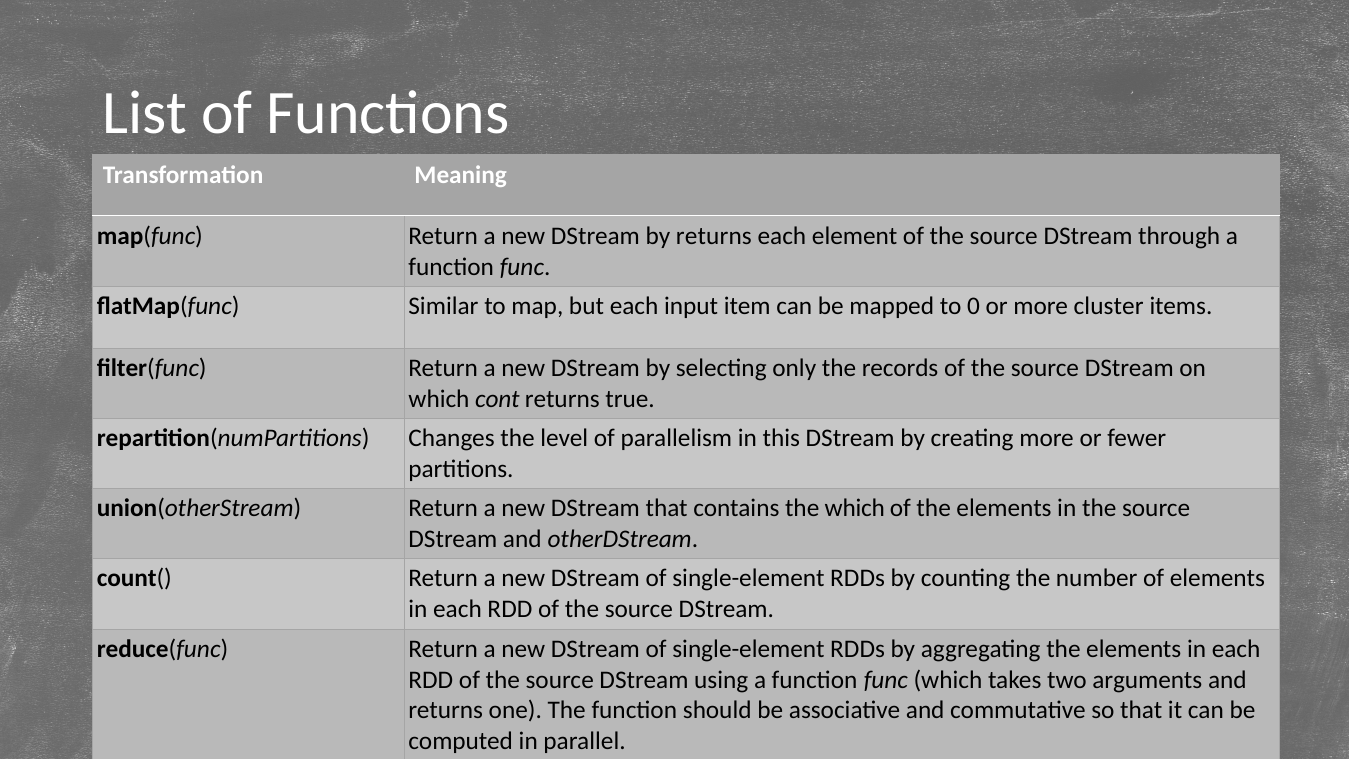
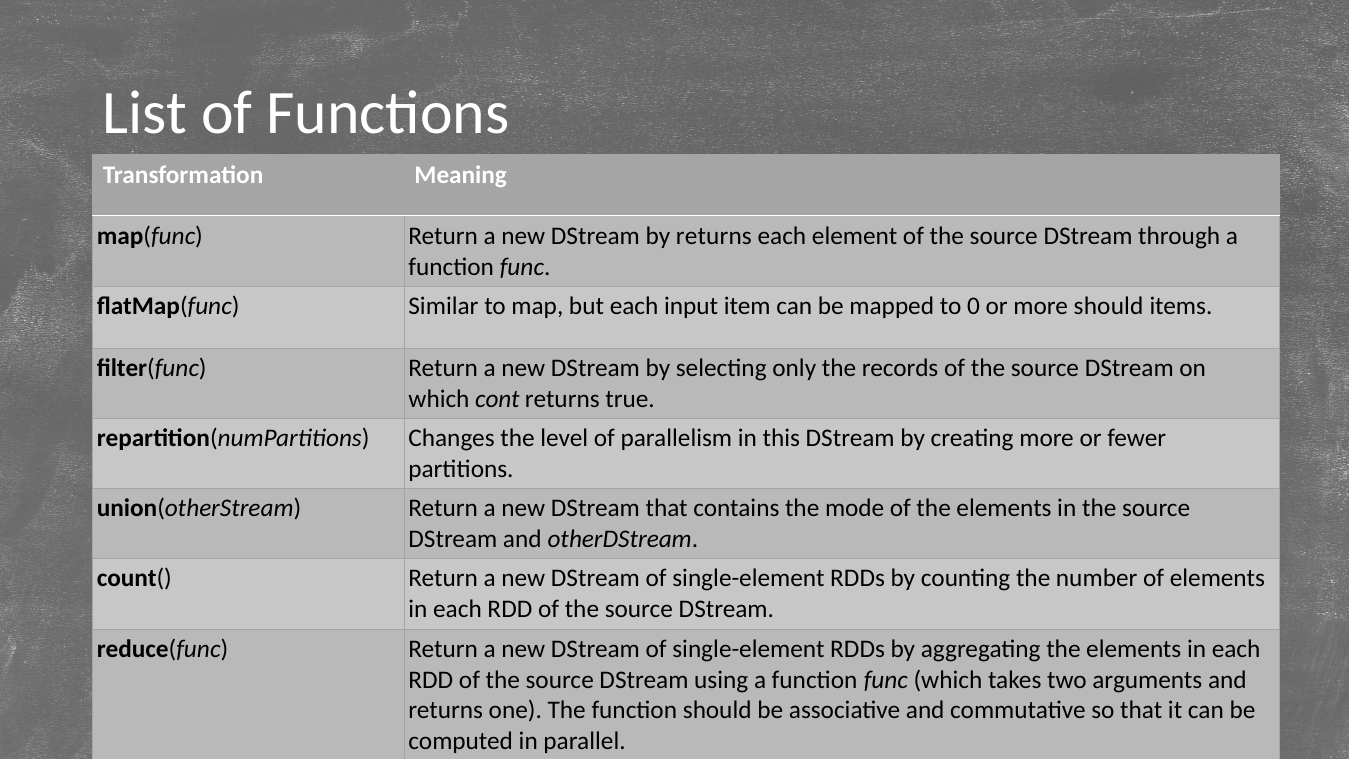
more cluster: cluster -> should (1109, 306)
the which: which -> mode (855, 508)
